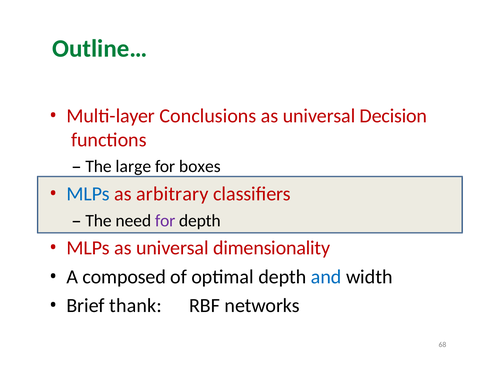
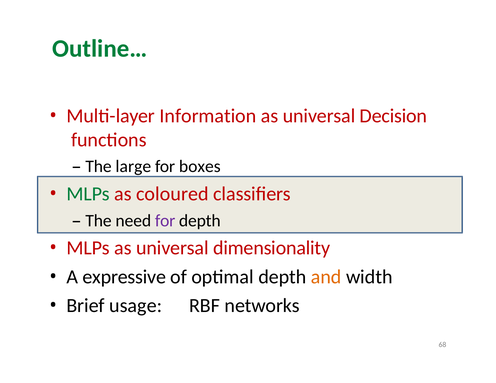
Conclusions: Conclusions -> Information (208, 116)
MLPs colour: blue -> green (88, 194)
arbitrary: arbitrary -> coloured (172, 194)
composed: composed -> expressive (124, 277)
and colour: blue -> orange (326, 277)
thank: thank -> usage (136, 306)
